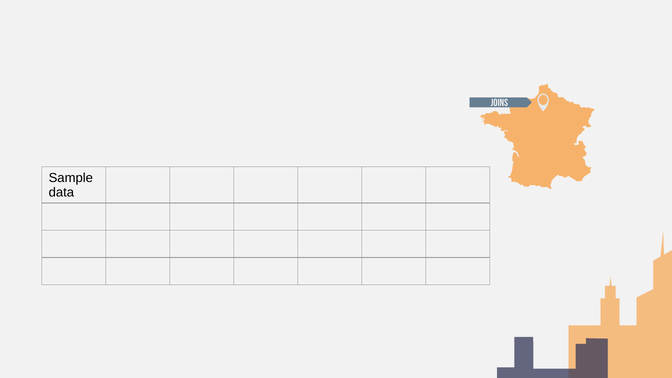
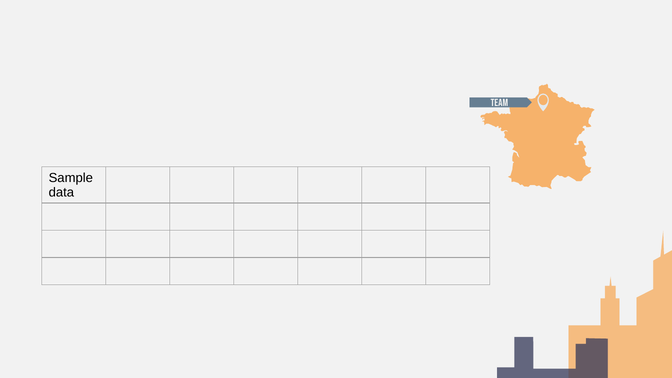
Joins: Joins -> Team (499, 103)
